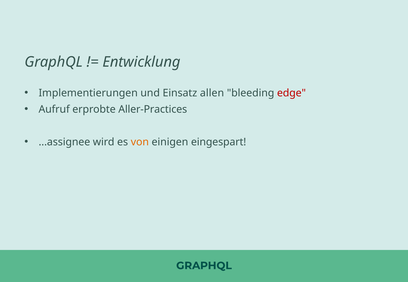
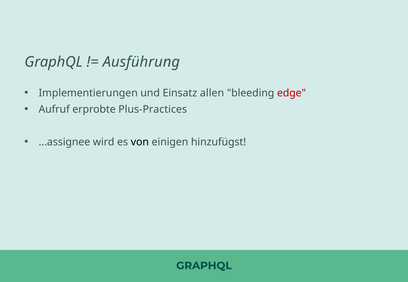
Entwicklung: Entwicklung -> Ausführung (141, 62)
Aller-Practices: Aller-Practices -> Plus-Practices (153, 110)
von colour: orange -> black (140, 142)
eingespart: eingespart -> hinzufügst (219, 142)
